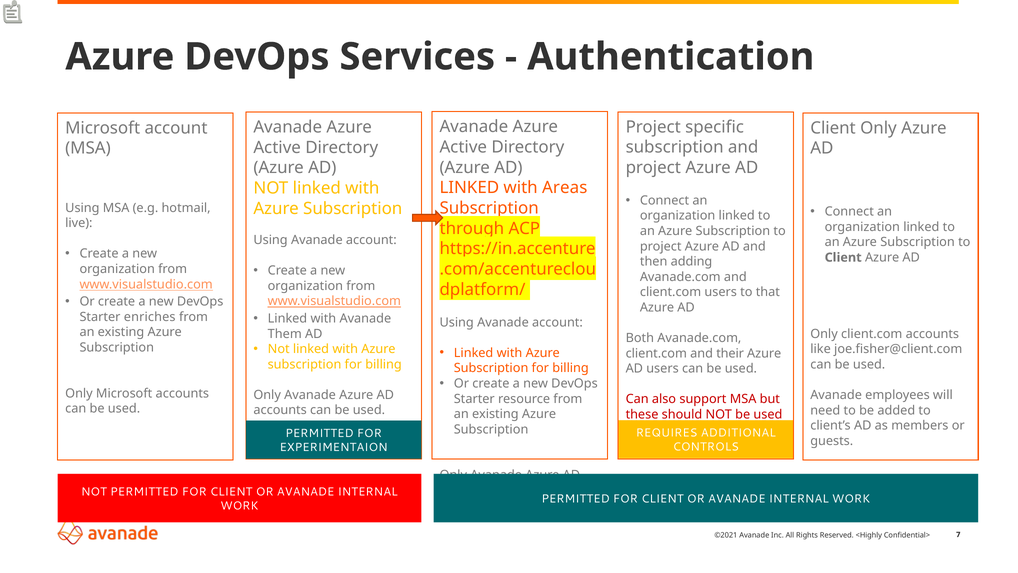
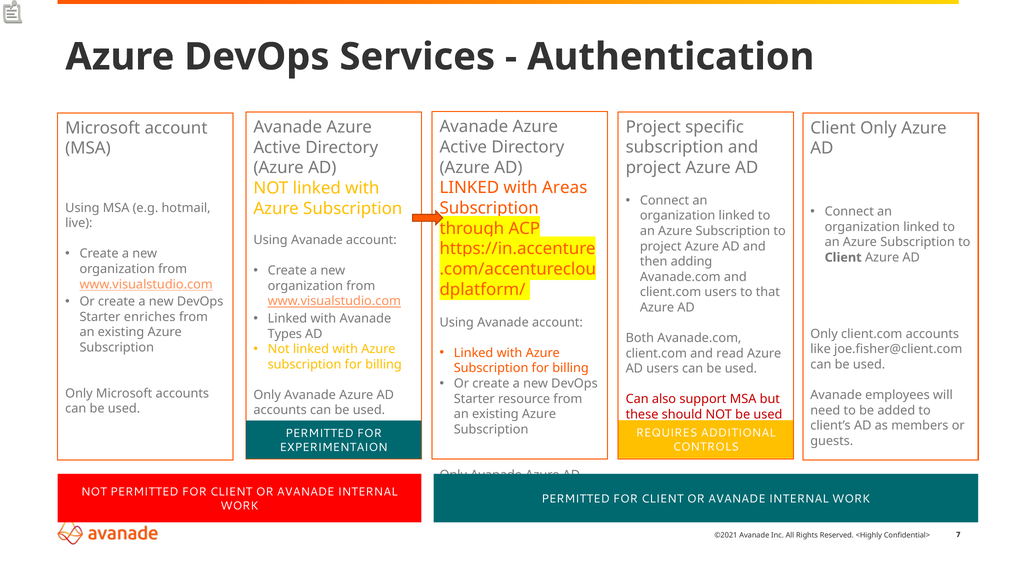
Them: Them -> Types (285, 334)
their: their -> read (730, 353)
